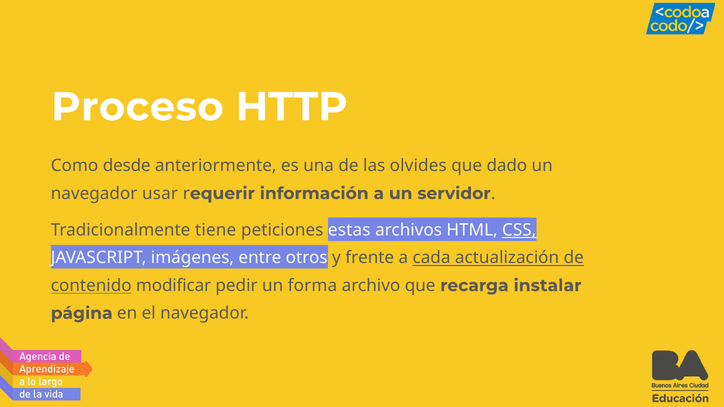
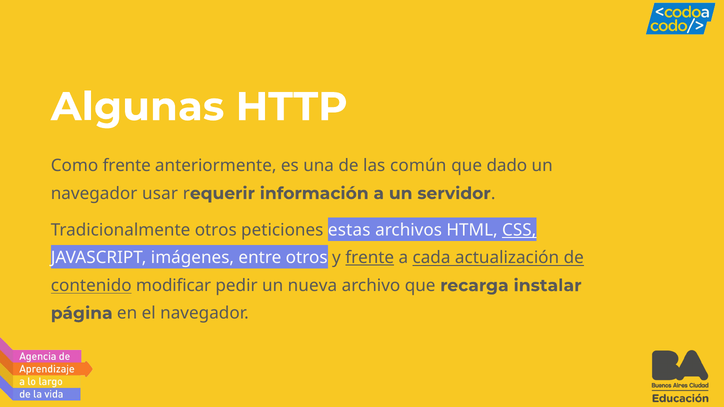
Proceso: Proceso -> Algunas (138, 107)
Como desde: desde -> frente (127, 166)
olvides: olvides -> común (418, 166)
Tradicionalmente tiene: tiene -> otros (216, 230)
frente underline: none -> present (370, 258)
forma: forma -> nueva (312, 286)
